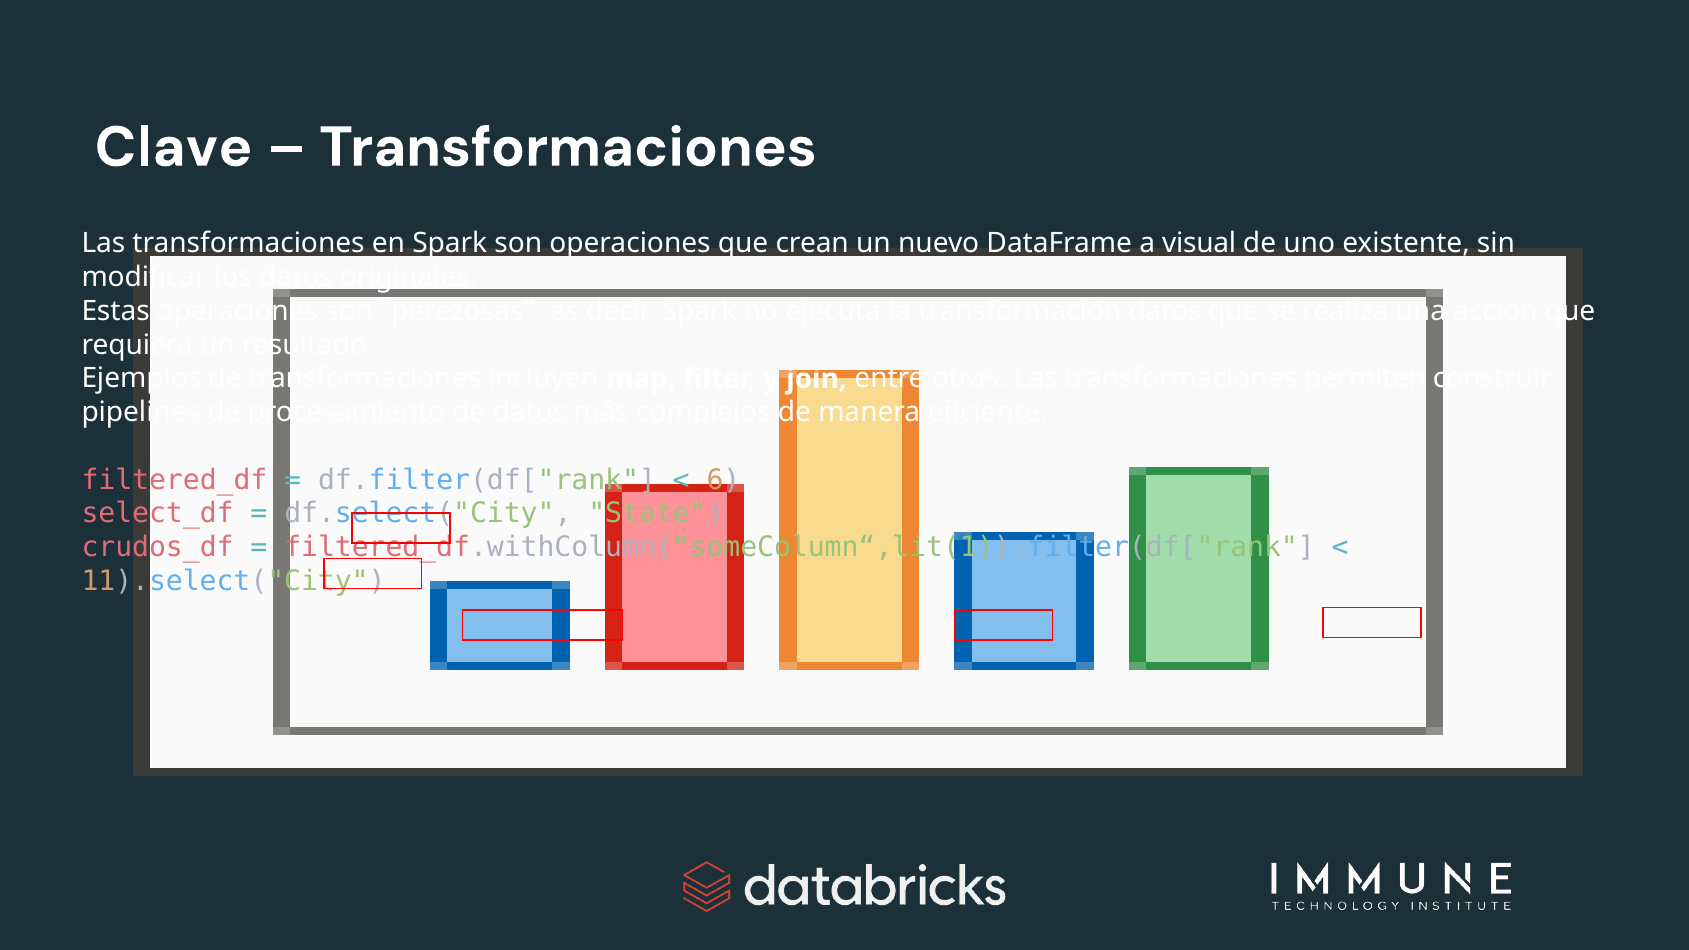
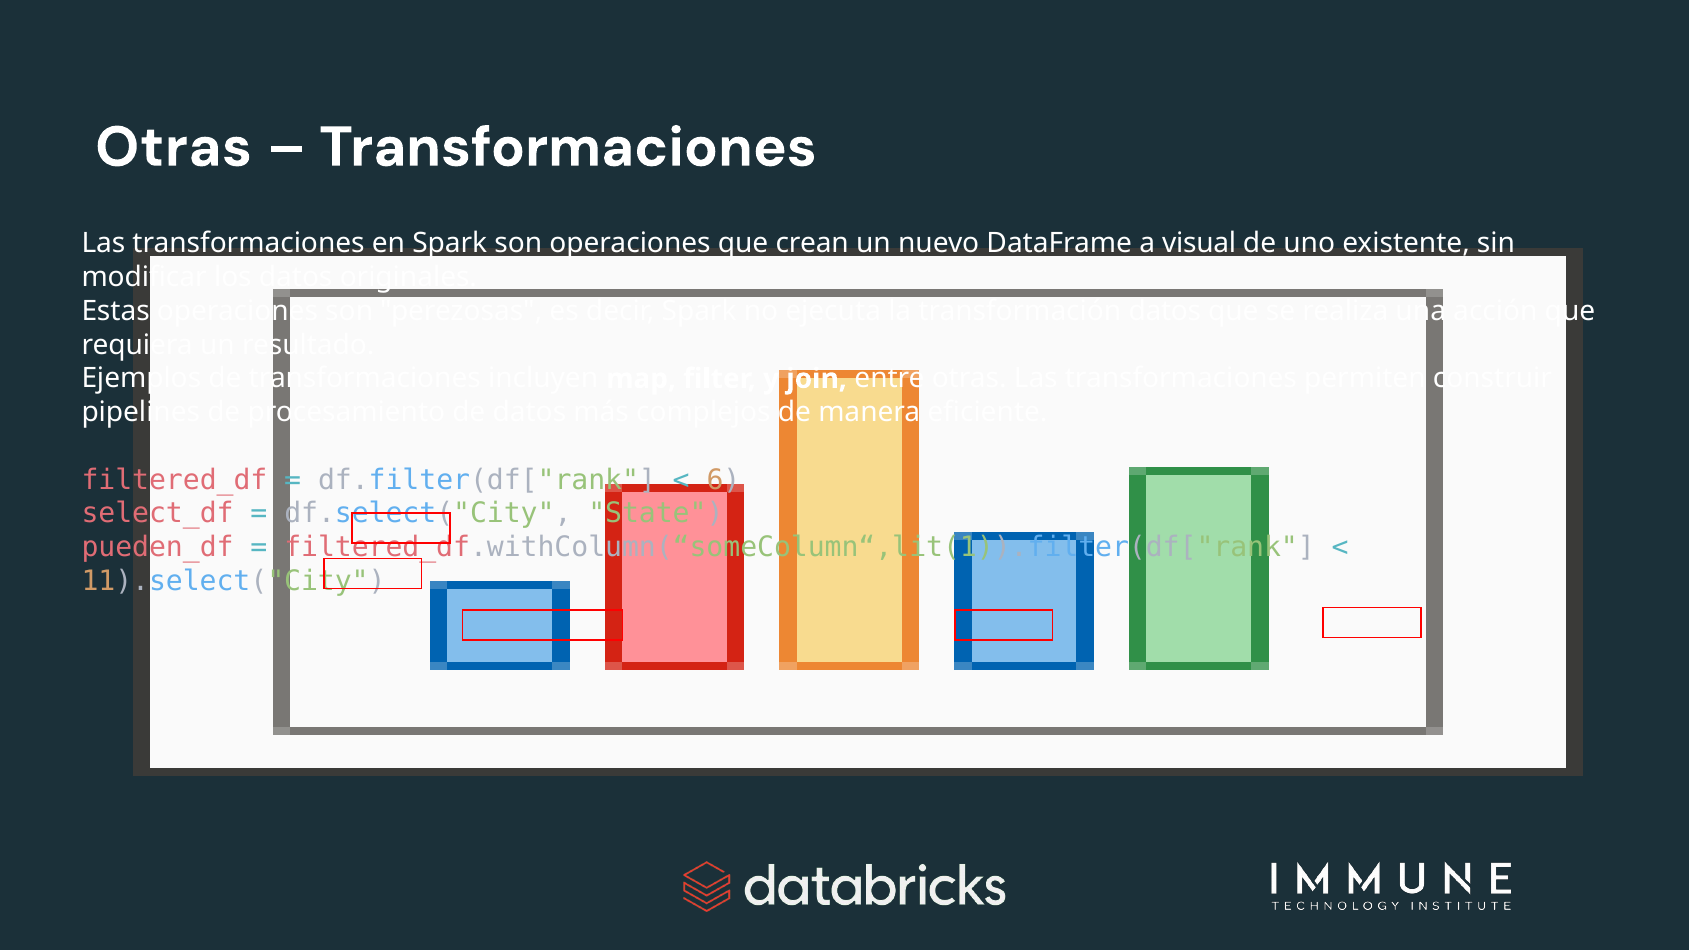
Clave: Clave -> Otras (174, 147)
crudos_df: crudos_df -> pueden_df (158, 547)
